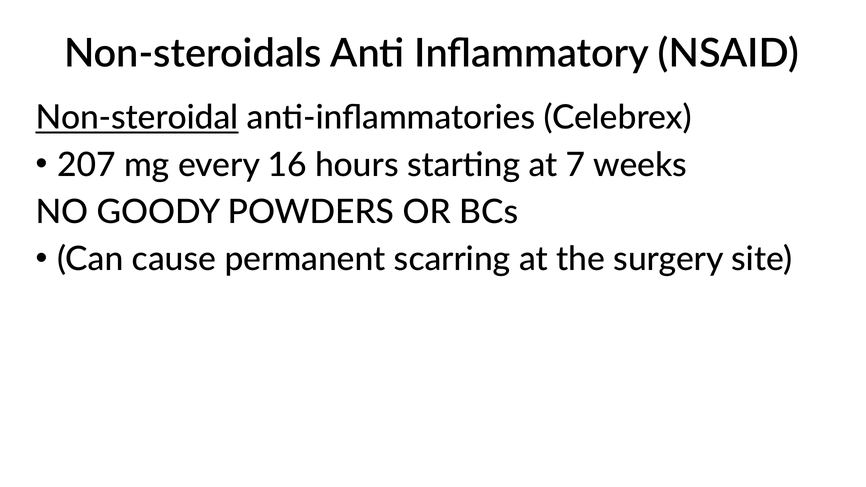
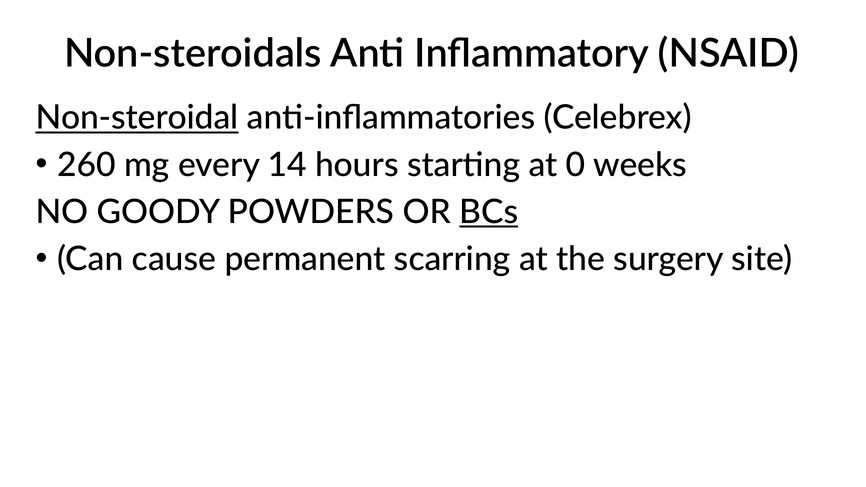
207: 207 -> 260 (87, 165)
16: 16 -> 14 (287, 165)
7: 7 -> 0 (576, 165)
BCs underline: none -> present (489, 212)
